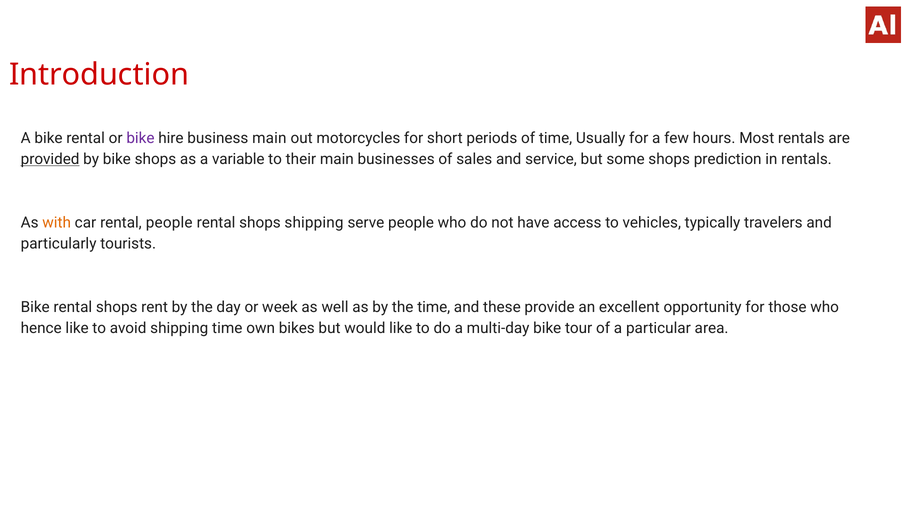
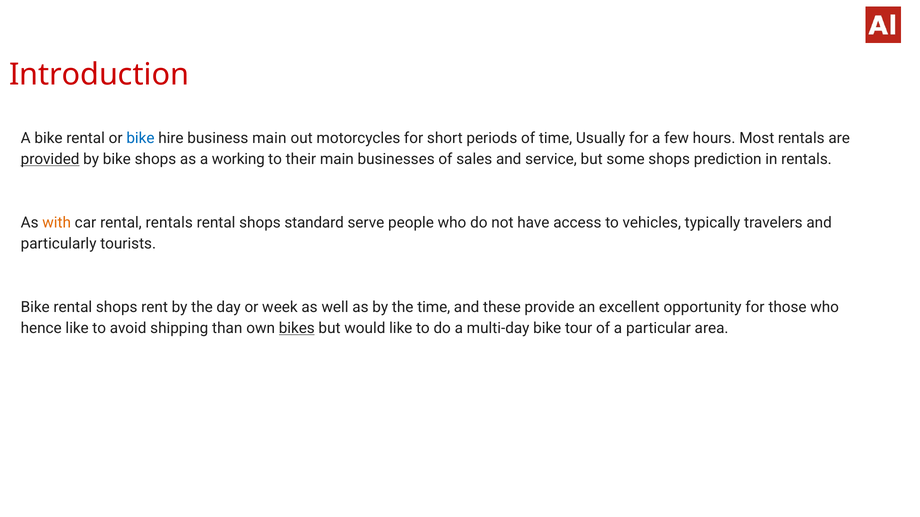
bike colour: purple -> blue (140, 138)
variable: variable -> working (238, 159)
rental people: people -> rentals (169, 223)
shops shipping: shipping -> standard (314, 223)
shipping time: time -> than (227, 329)
bikes underline: none -> present (297, 329)
